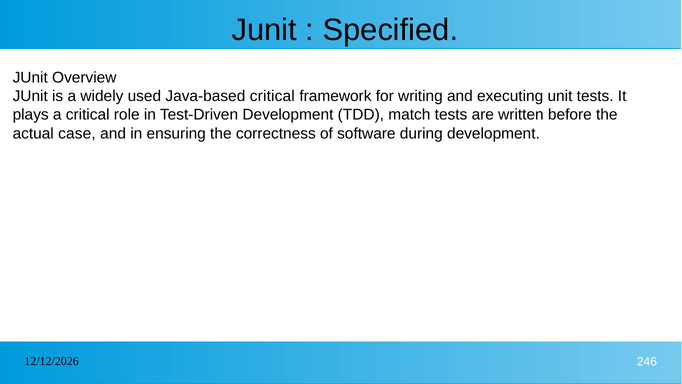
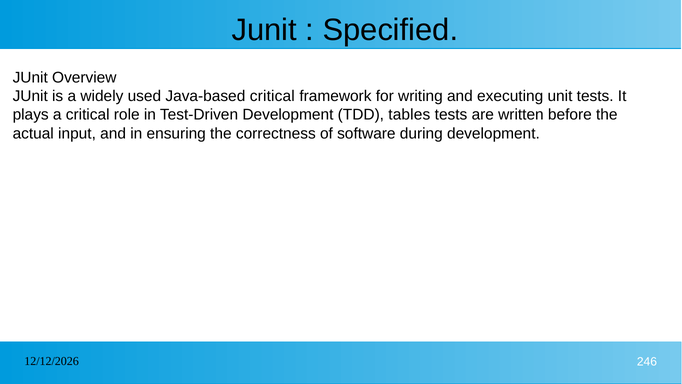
match: match -> tables (409, 115)
case: case -> input (77, 133)
